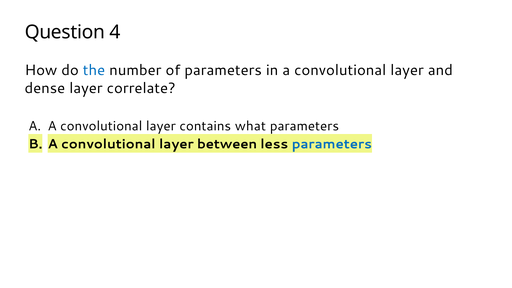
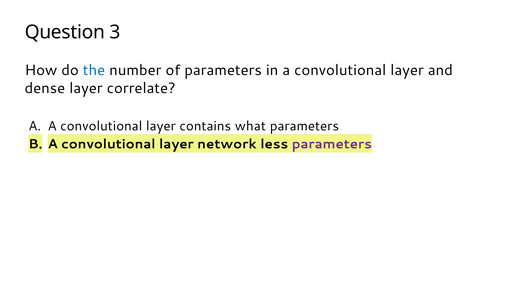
4: 4 -> 3 (115, 32)
between: between -> network (227, 144)
parameters colour: blue -> purple (332, 144)
